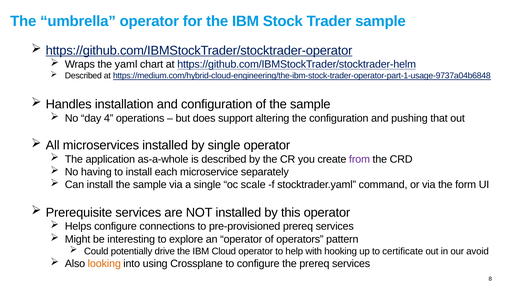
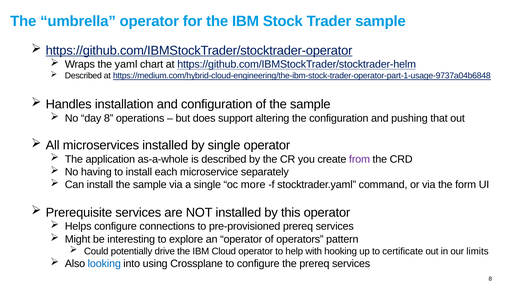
day 4: 4 -> 8 (109, 118)
scale: scale -> more (253, 185)
avoid: avoid -> limits (477, 251)
looking colour: orange -> blue (104, 264)
